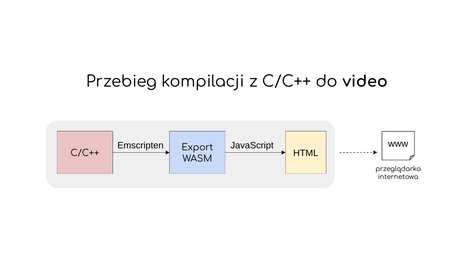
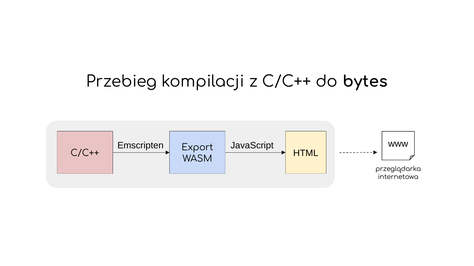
video: video -> bytes (365, 82)
